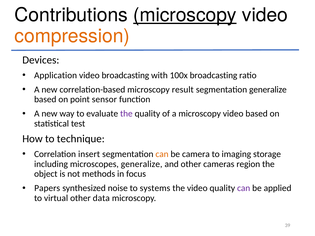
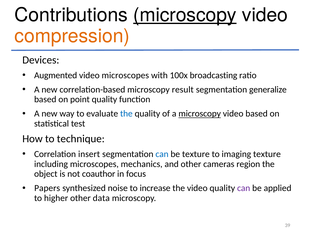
Application: Application -> Augmented (56, 75)
video broadcasting: broadcasting -> microscopes (125, 75)
point sensor: sensor -> quality (104, 100)
the colour: purple -> blue (126, 114)
microscopy underline: none -> present (200, 114)
can colour: orange -> blue (162, 154)
be camera: camera -> texture (196, 154)
imaging storage: storage -> texture (267, 154)
microscopes generalize: generalize -> mechanics (142, 164)
methods: methods -> coauthor (99, 174)
systems: systems -> increase (155, 188)
virtual: virtual -> higher (56, 198)
